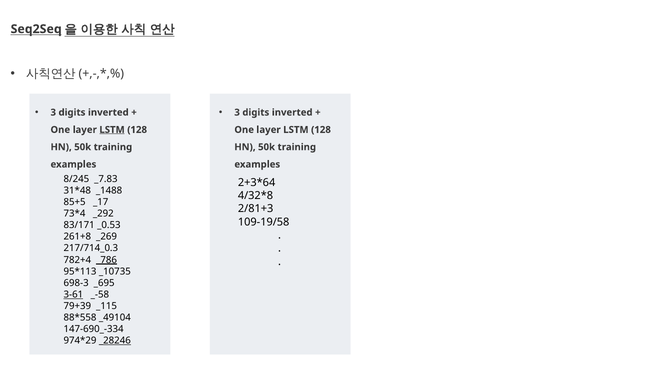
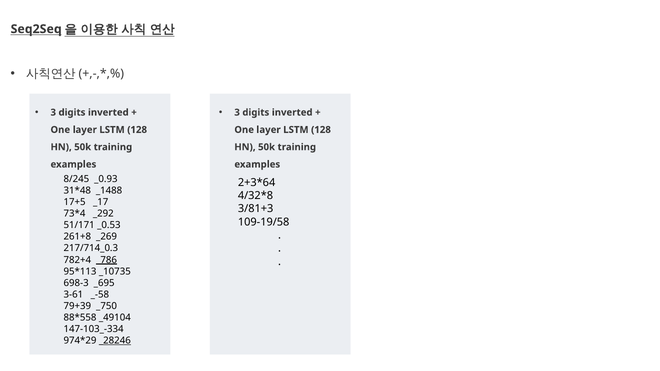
LSTM underline: present -> none (112, 130)
_7.83: _7.83 -> _0.93 (106, 179)
85+5: 85+5 -> 17+5 (75, 202)
2/81+3: 2/81+3 -> 3/81+3 (256, 209)
83/171: 83/171 -> 51/171 (79, 225)
3-61 underline: present -> none (73, 295)
_115: _115 -> _750 (107, 306)
147-690_-334: 147-690_-334 -> 147-103_-334 (94, 329)
